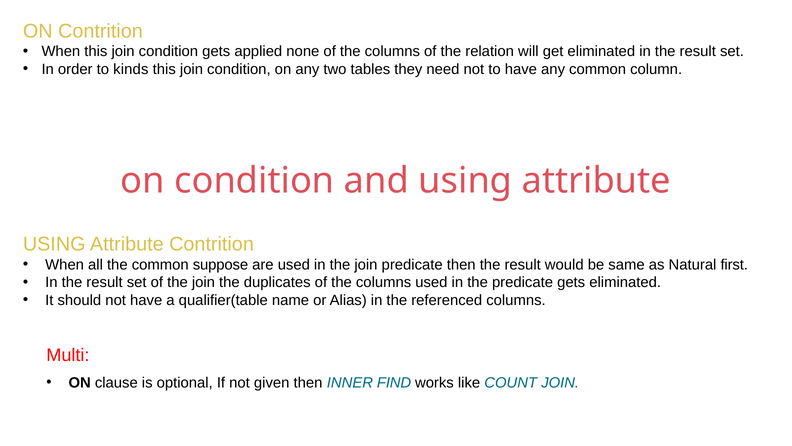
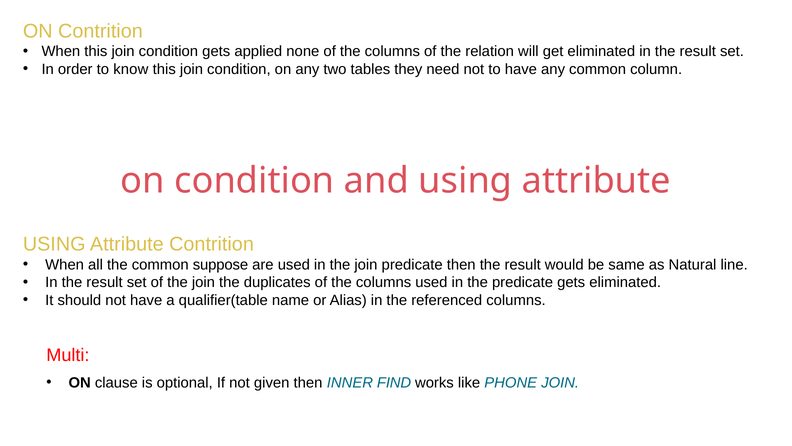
kinds: kinds -> know (131, 69)
first: first -> line (734, 264)
COUNT: COUNT -> PHONE (511, 382)
